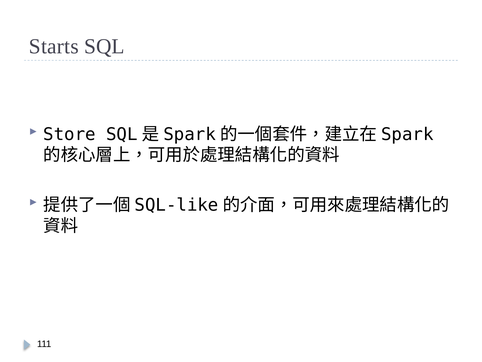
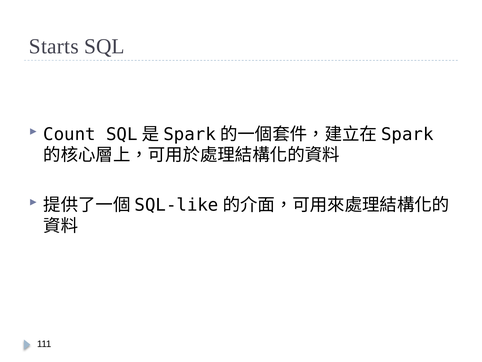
Store: Store -> Count (69, 134)
